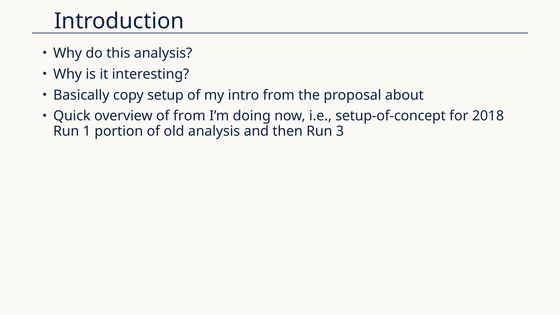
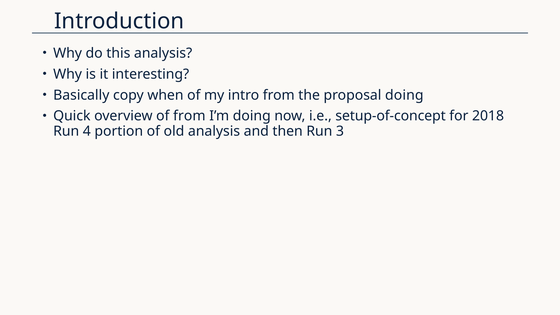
setup: setup -> when (165, 95)
proposal about: about -> doing (404, 95)
1: 1 -> 4 (87, 131)
